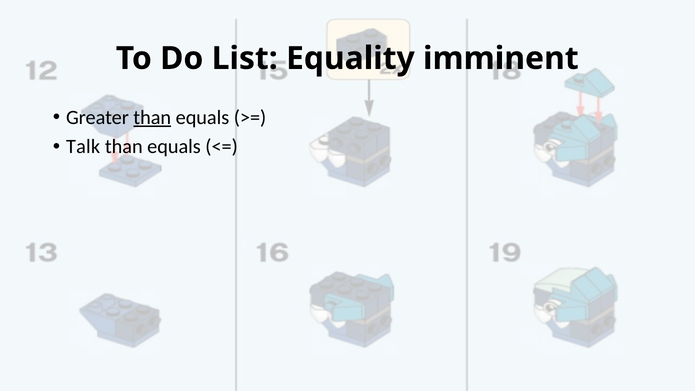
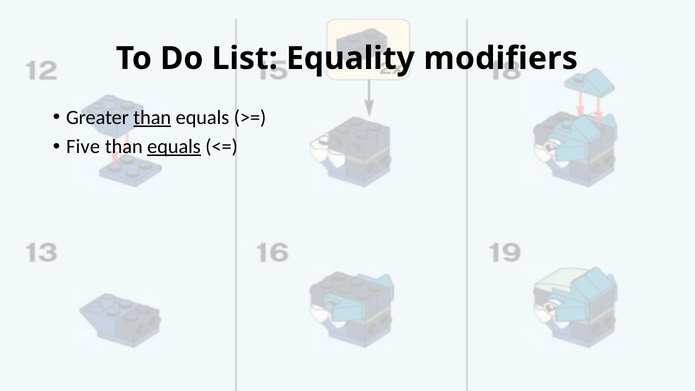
imminent: imminent -> modifiers (501, 58)
Talk: Talk -> Five (83, 147)
equals underline: none -> present (174, 147)
